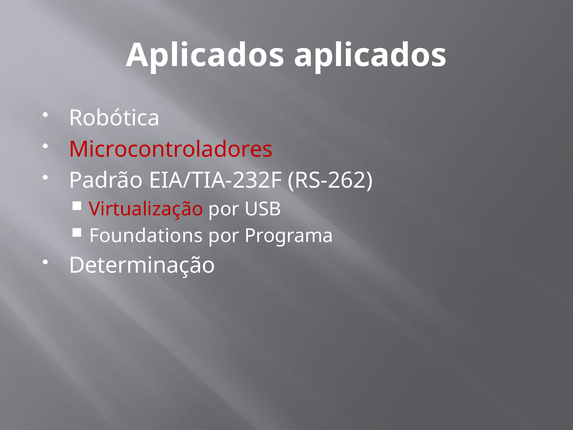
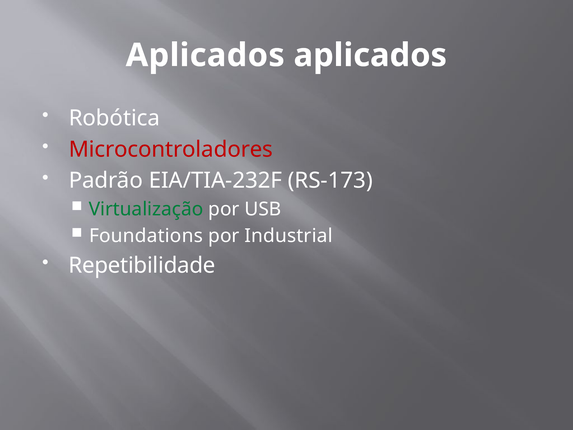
RS-262: RS-262 -> RS-173 (330, 180)
Virtualização colour: red -> green (146, 209)
Programa: Programa -> Industrial (289, 236)
Determinação: Determinação -> Repetibilidade (142, 265)
